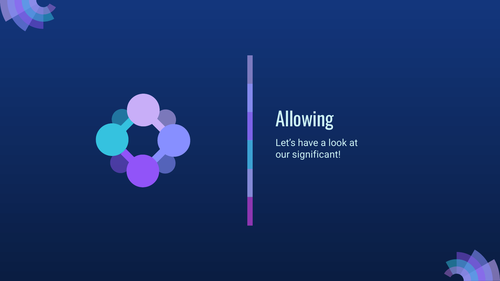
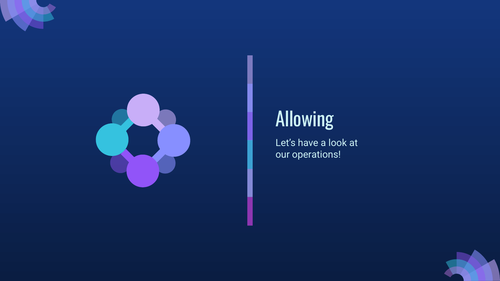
significant: significant -> operations (316, 155)
